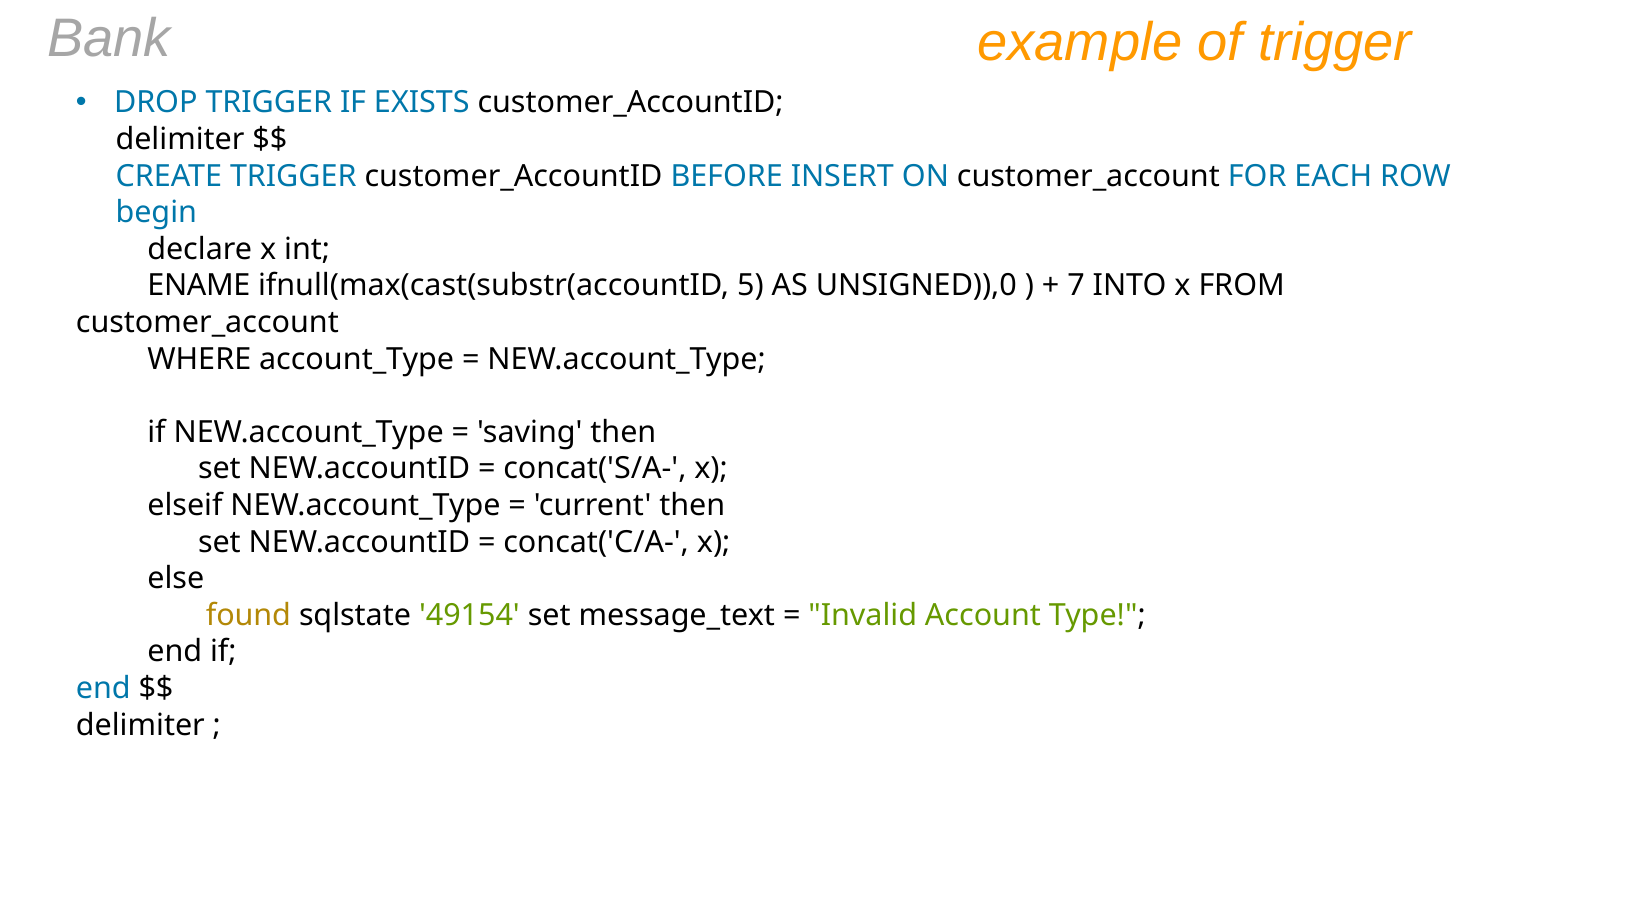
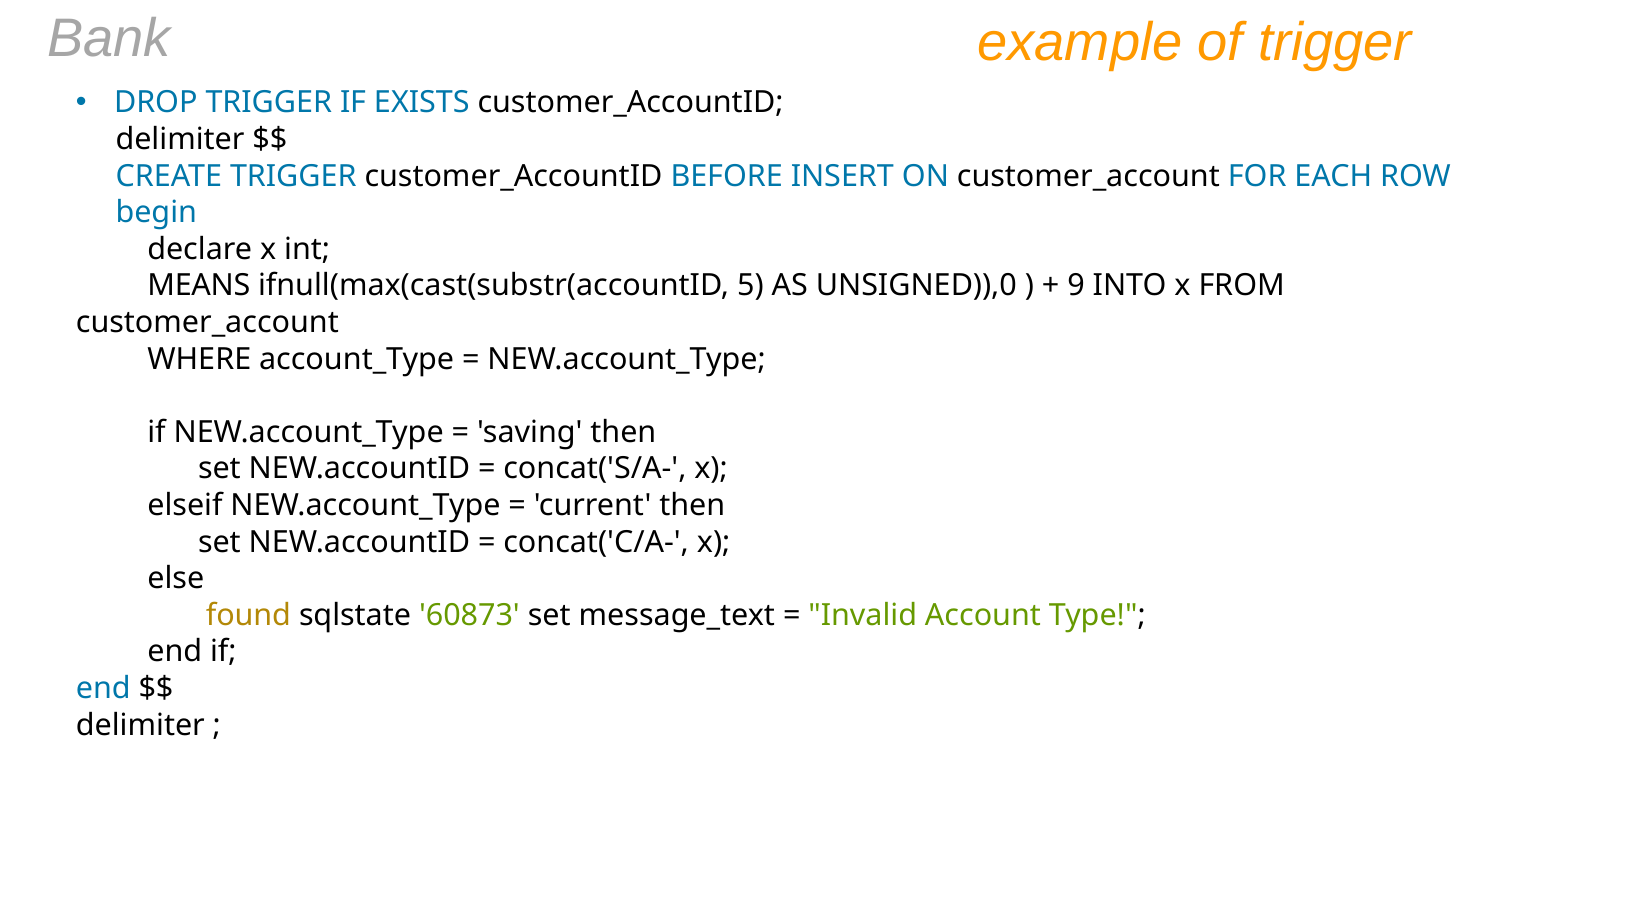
ENAME: ENAME -> MEANS (199, 286)
7: 7 -> 9 (1076, 286)
49154: 49154 -> 60873 (469, 616)
